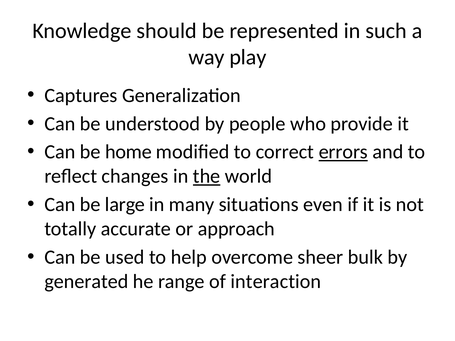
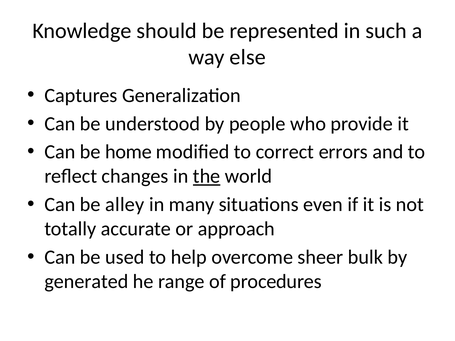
play: play -> else (248, 57)
errors underline: present -> none (343, 152)
large: large -> alley (125, 205)
interaction: interaction -> procedures (276, 282)
